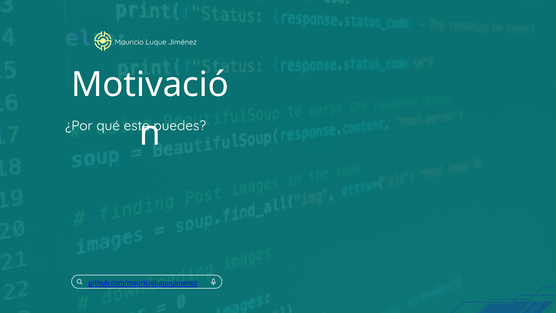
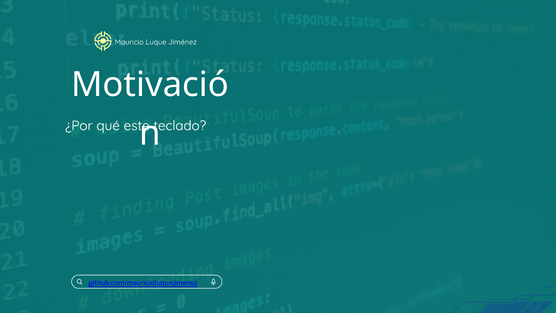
puedes: puedes -> teclado (180, 126)
